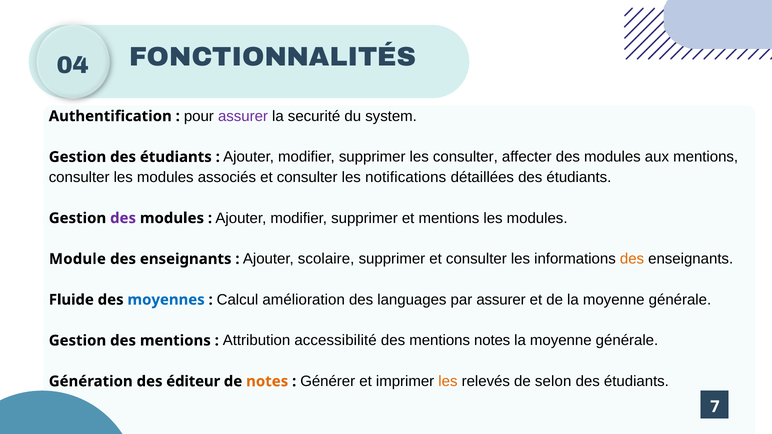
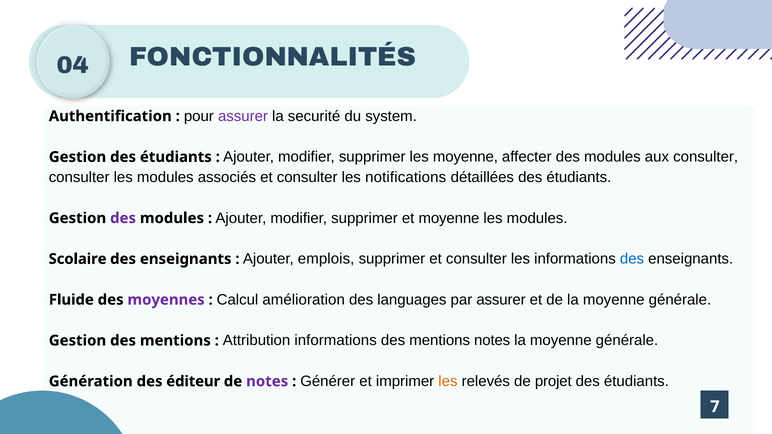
les consulter: consulter -> moyenne (465, 157)
aux mentions: mentions -> consulter (706, 157)
et mentions: mentions -> moyenne (449, 218)
Module: Module -> Scolaire (78, 259)
scolaire: scolaire -> emplois (326, 259)
des colour: orange -> blue (632, 259)
moyennes colour: blue -> purple (166, 300)
Attribution accessibilité: accessibilité -> informations (336, 341)
notes colour: orange -> purple (267, 382)
selon: selon -> projet (553, 382)
